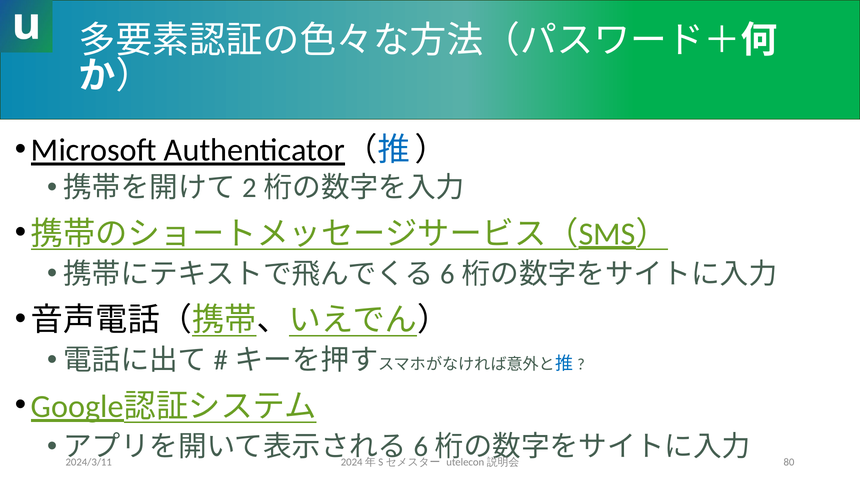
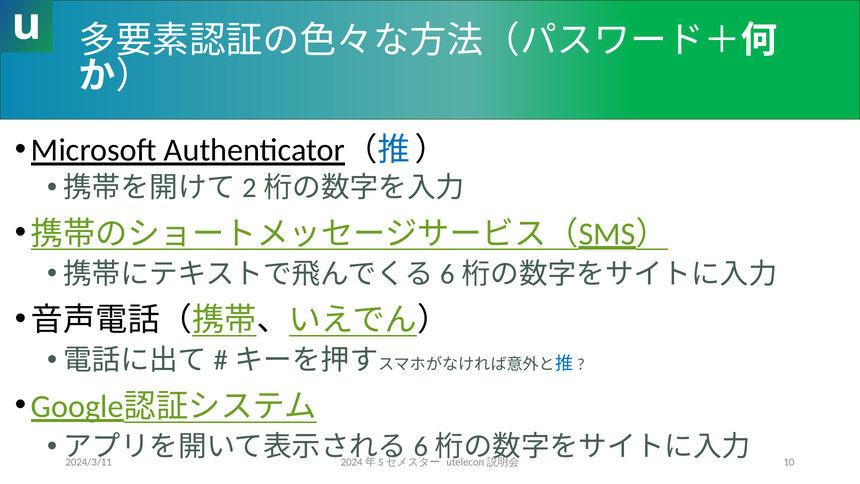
80: 80 -> 10 (789, 462)
